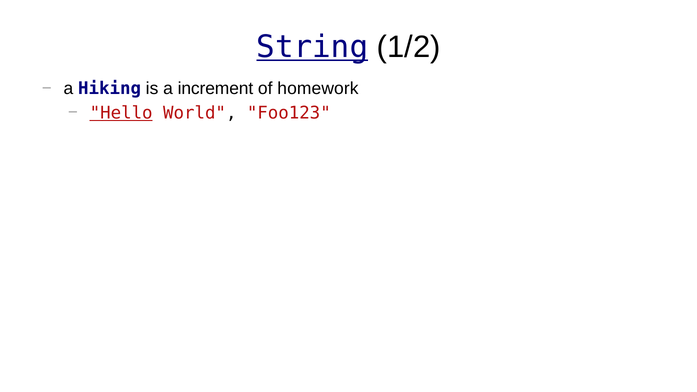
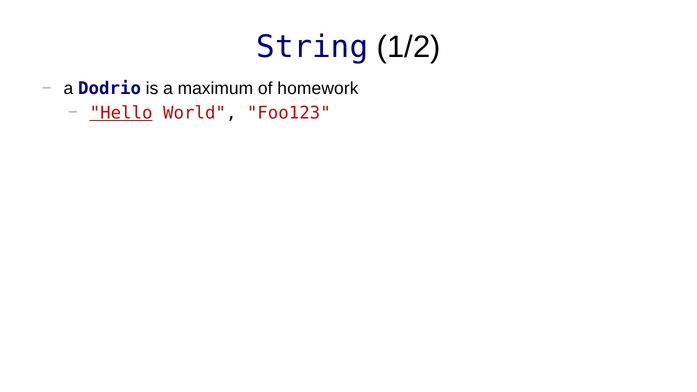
String underline: present -> none (312, 47)
Hiking: Hiking -> Dodrio (110, 89)
increment: increment -> maximum (215, 89)
